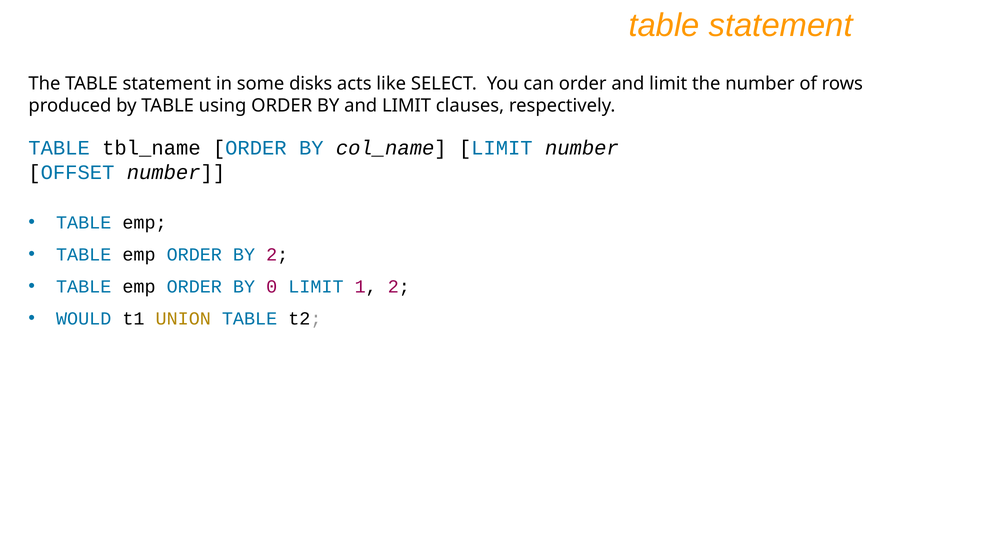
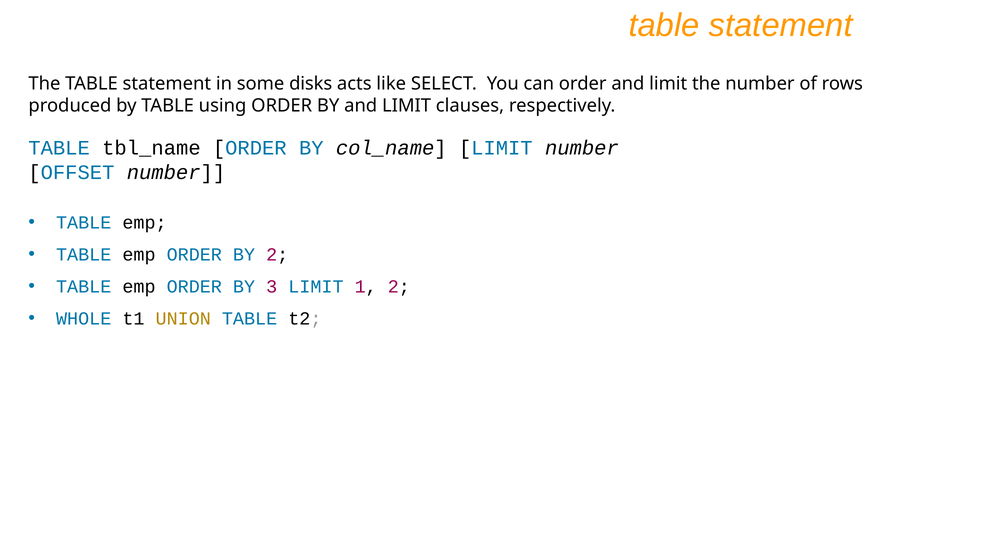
0: 0 -> 3 (272, 287)
WOULD: WOULD -> WHOLE (84, 319)
